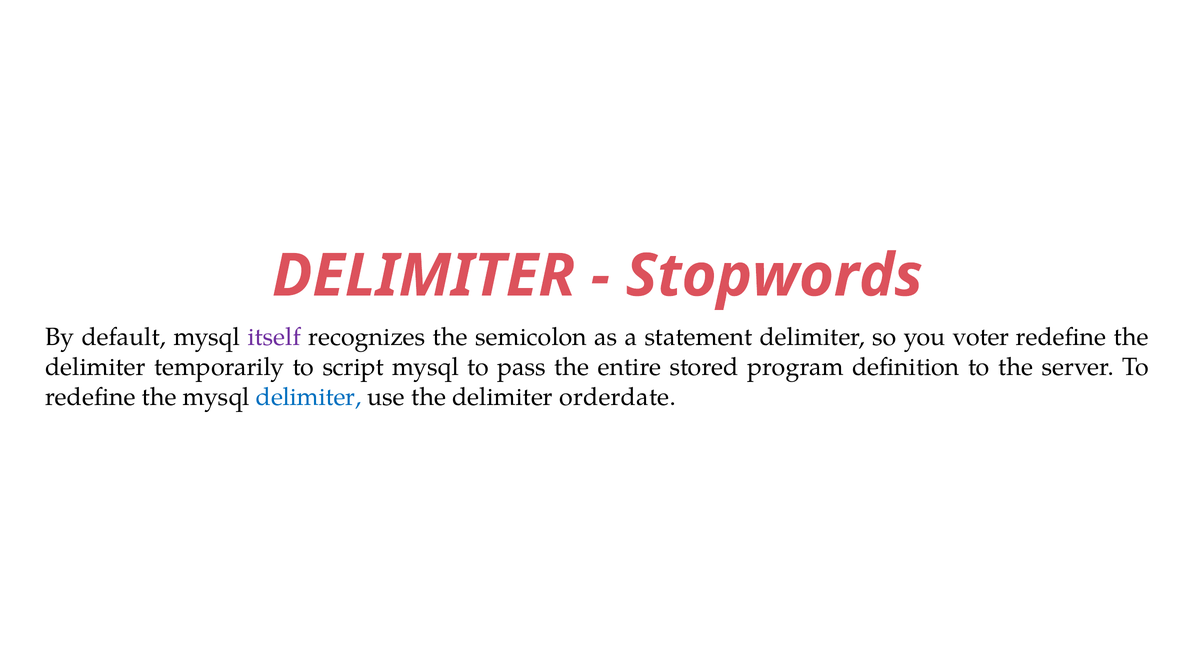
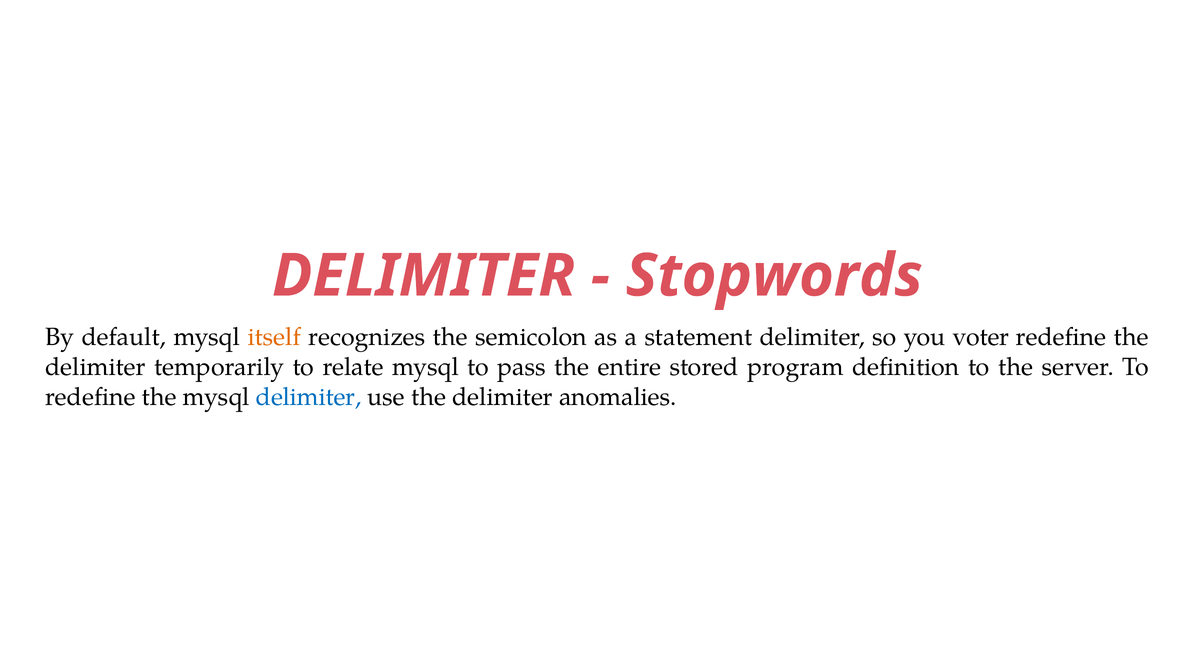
itself colour: purple -> orange (274, 337)
script: script -> relate (353, 367)
orderdate: orderdate -> anomalies (618, 397)
